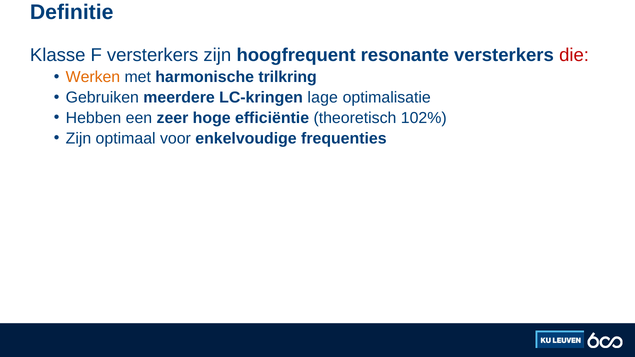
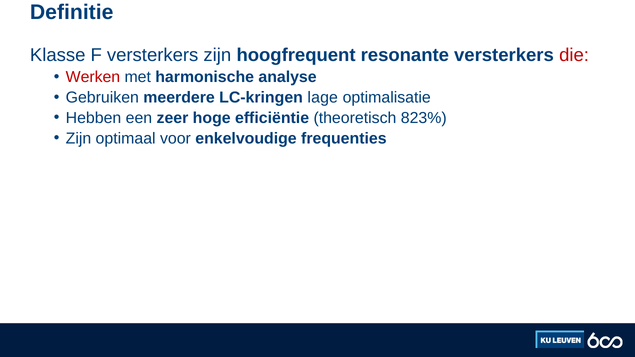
Werken colour: orange -> red (93, 77)
trilkring: trilkring -> analyse (288, 77)
102%: 102% -> 823% (424, 118)
